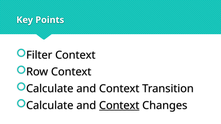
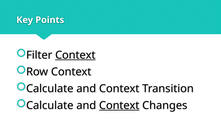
Context underline: none -> present (75, 55)
